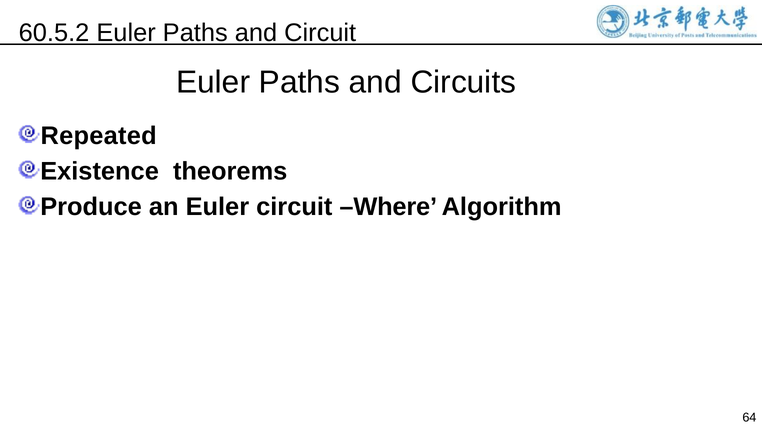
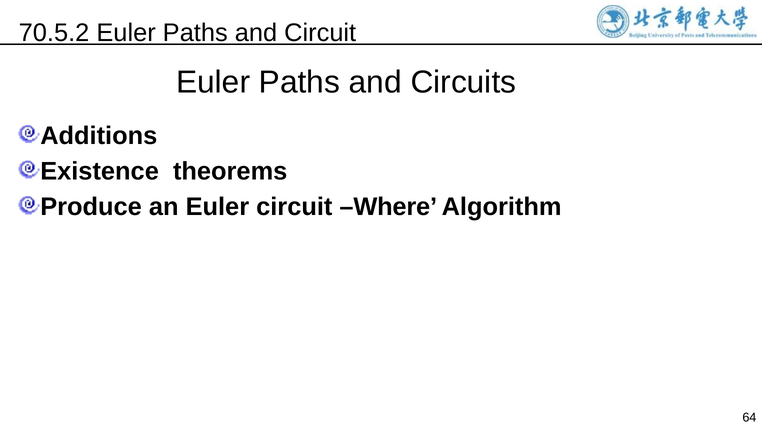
60.5.2: 60.5.2 -> 70.5.2 (54, 33)
Repeated: Repeated -> Additions (99, 136)
